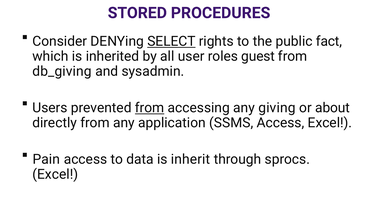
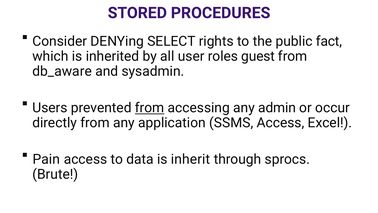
SELECT underline: present -> none (171, 41)
db_giving: db_giving -> db_aware (62, 71)
giving: giving -> admin (277, 108)
about: about -> occur (332, 108)
Excel: Excel -> Brute (55, 174)
